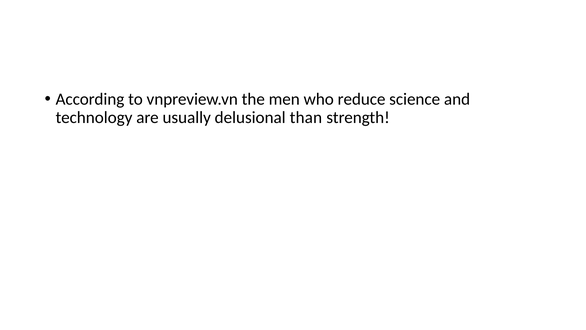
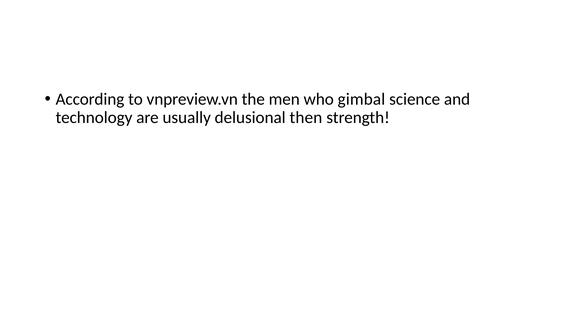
reduce: reduce -> gimbal (361, 99)
than: than -> then (306, 118)
